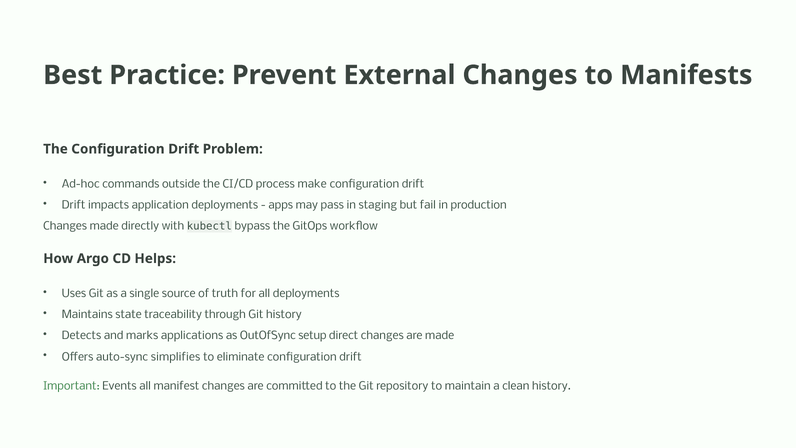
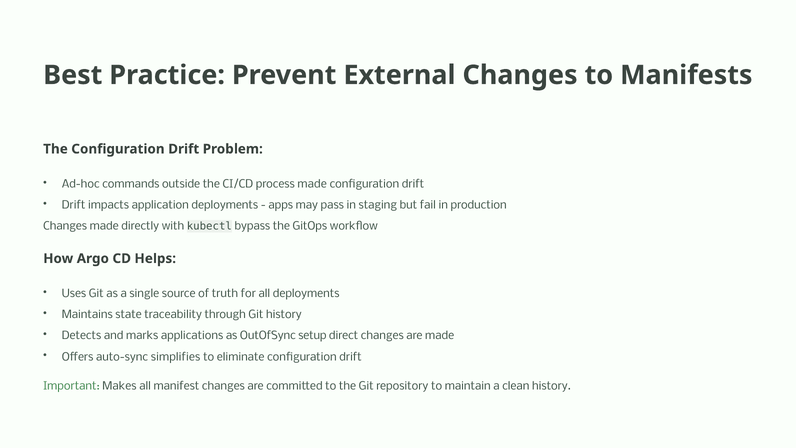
process make: make -> made (312, 184)
Events: Events -> Makes (119, 386)
